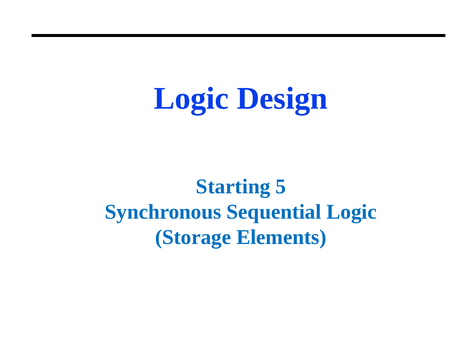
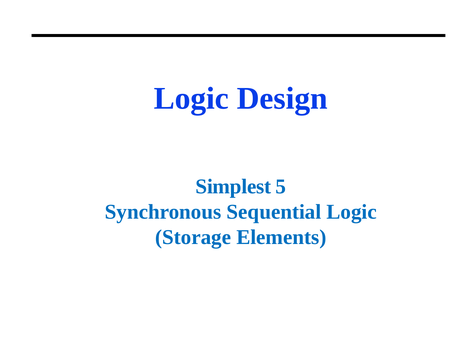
Starting: Starting -> Simplest (233, 186)
